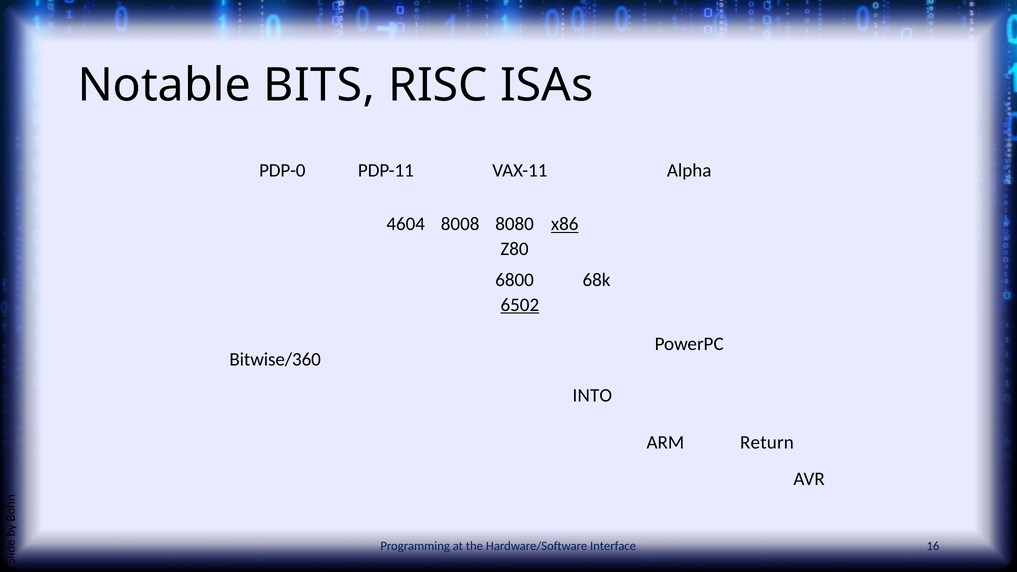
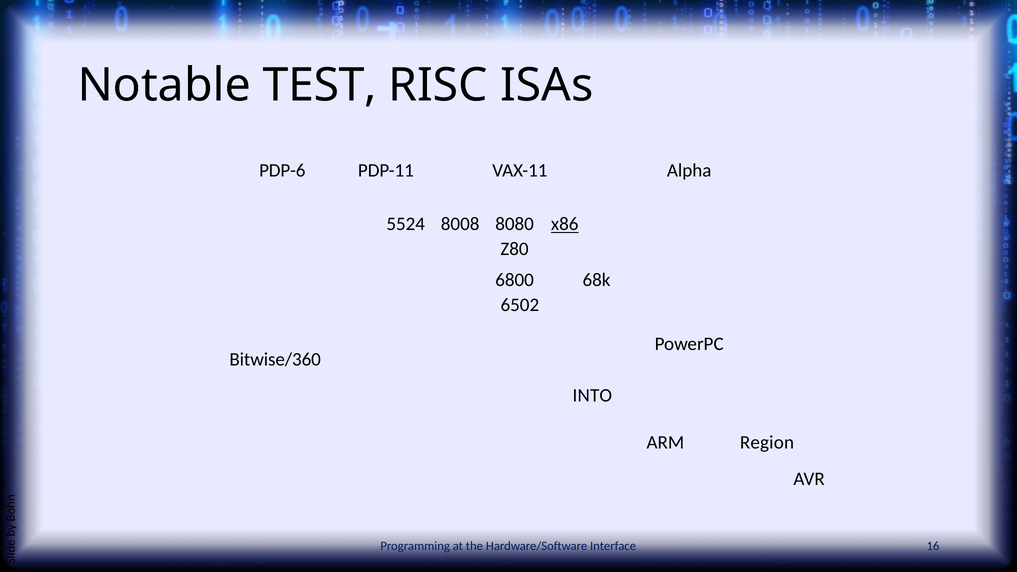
BITS: BITS -> TEST (320, 85)
PDP-0: PDP-0 -> PDP-6 (282, 170)
4604: 4604 -> 5524 (406, 224)
6502 underline: present -> none (520, 305)
Return: Return -> Region (767, 442)
